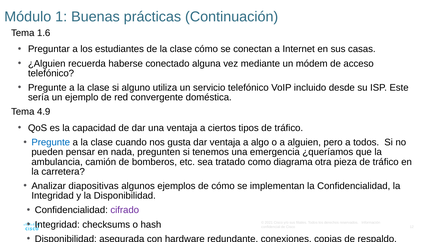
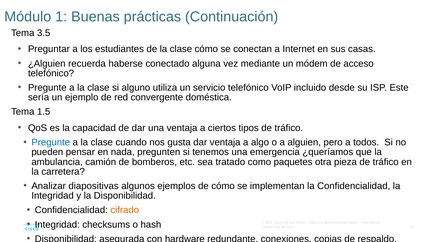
1.6: 1.6 -> 3.5 (44, 33)
4.9: 4.9 -> 1.5 (44, 112)
diagrama: diagrama -> paquetes (293, 162)
cifrado colour: purple -> orange (125, 210)
